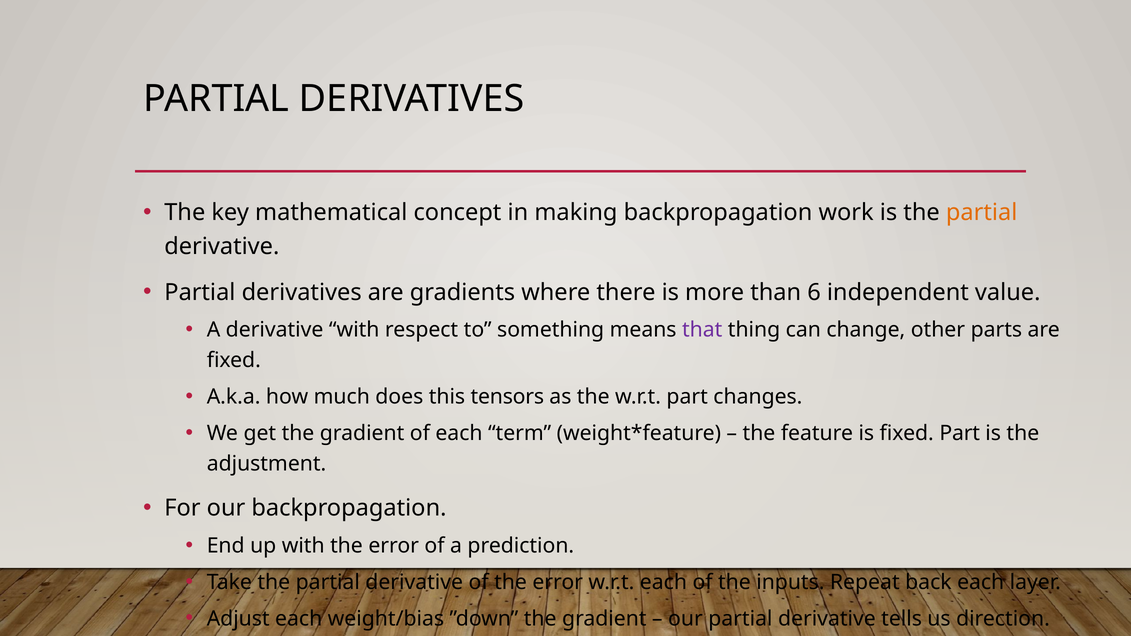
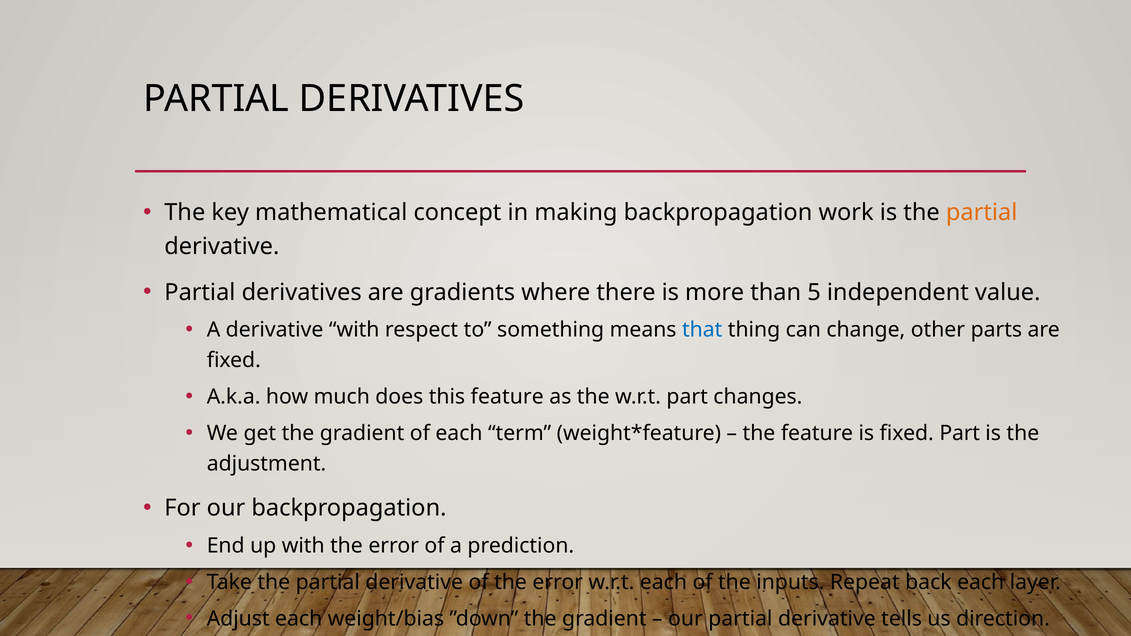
6: 6 -> 5 (814, 292)
that colour: purple -> blue (702, 330)
this tensors: tensors -> feature (507, 397)
